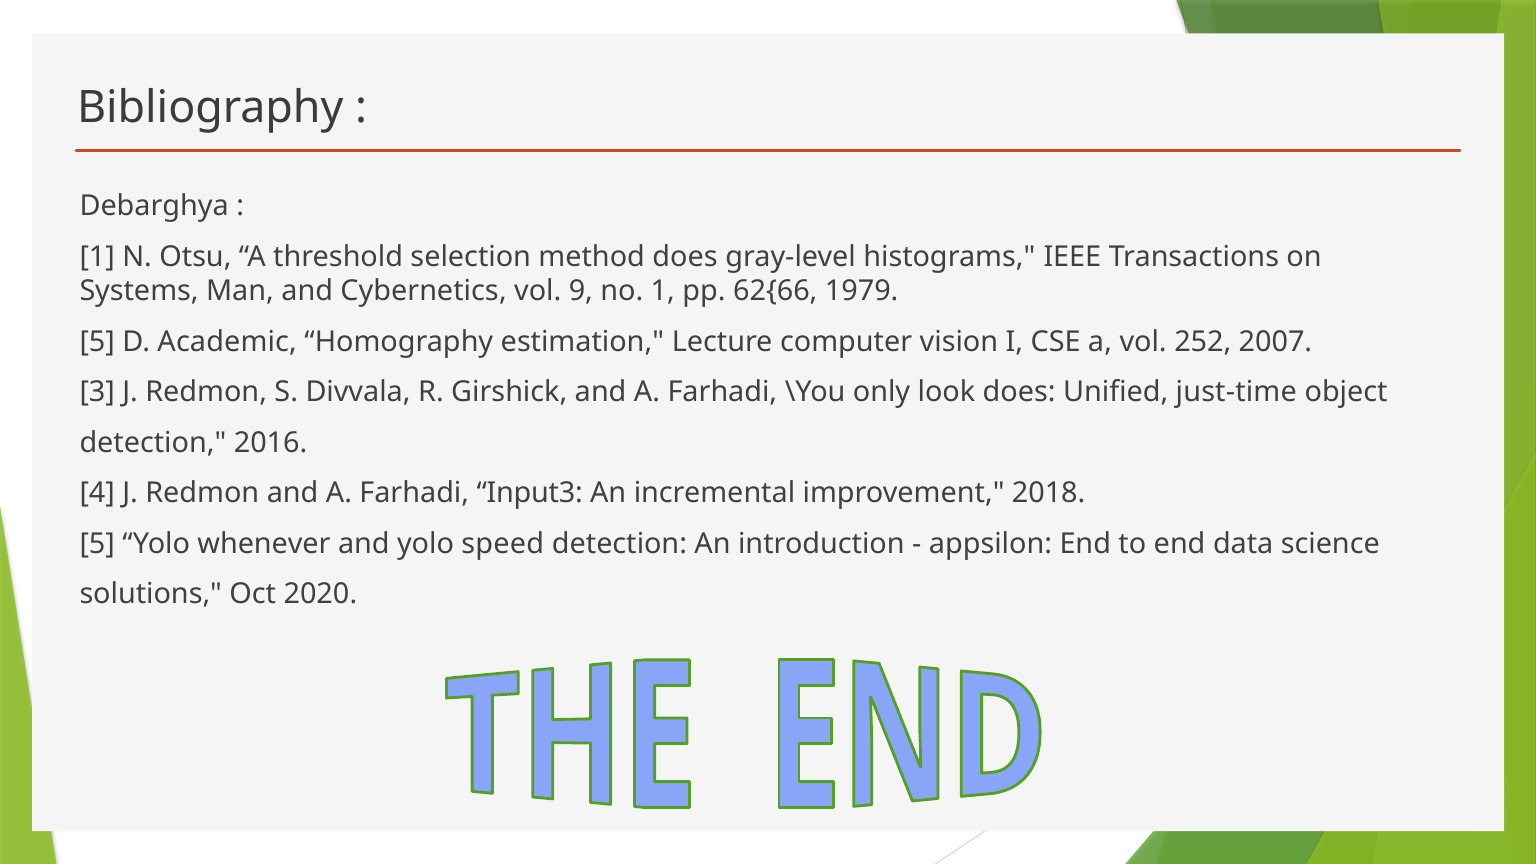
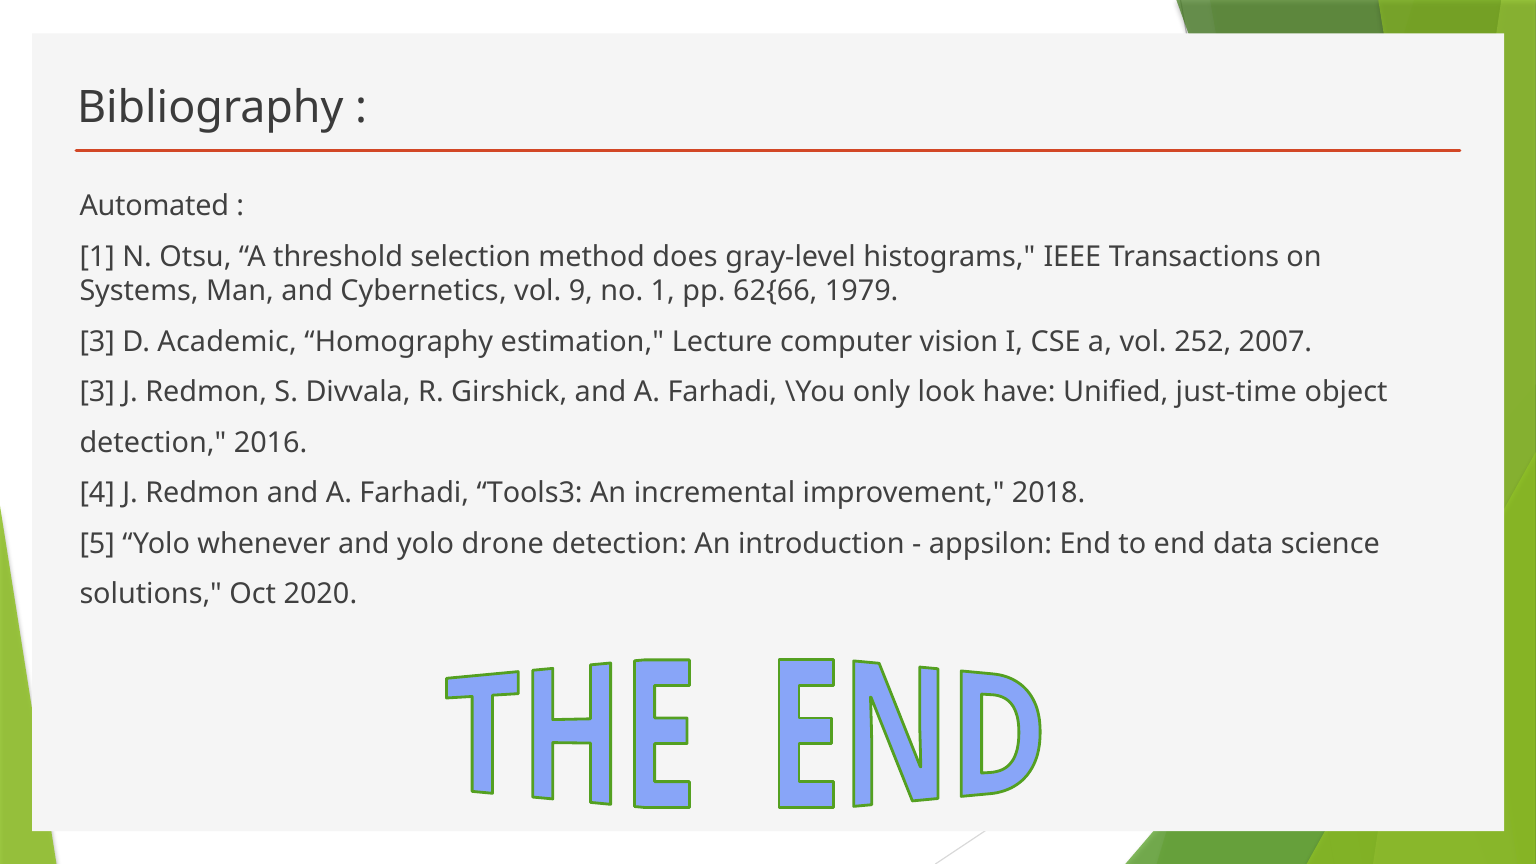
Debarghya: Debarghya -> Automated (154, 206)
5: 5 -> 3 (97, 342)
look does: does -> have (1019, 392)
Input3: Input3 -> Tools3 (530, 493)
speed: speed -> drone (503, 544)
